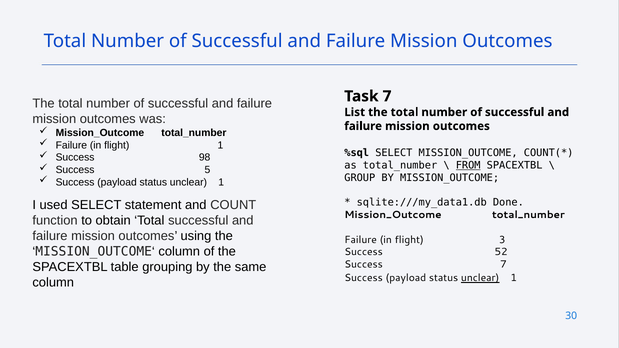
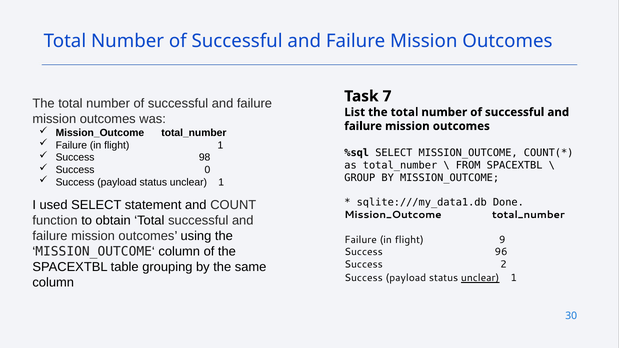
FROM underline: present -> none (468, 166)
5: 5 -> 0 (207, 170)
3: 3 -> 9 (502, 240)
52: 52 -> 96 (501, 252)
Success 7: 7 -> 2 (503, 265)
